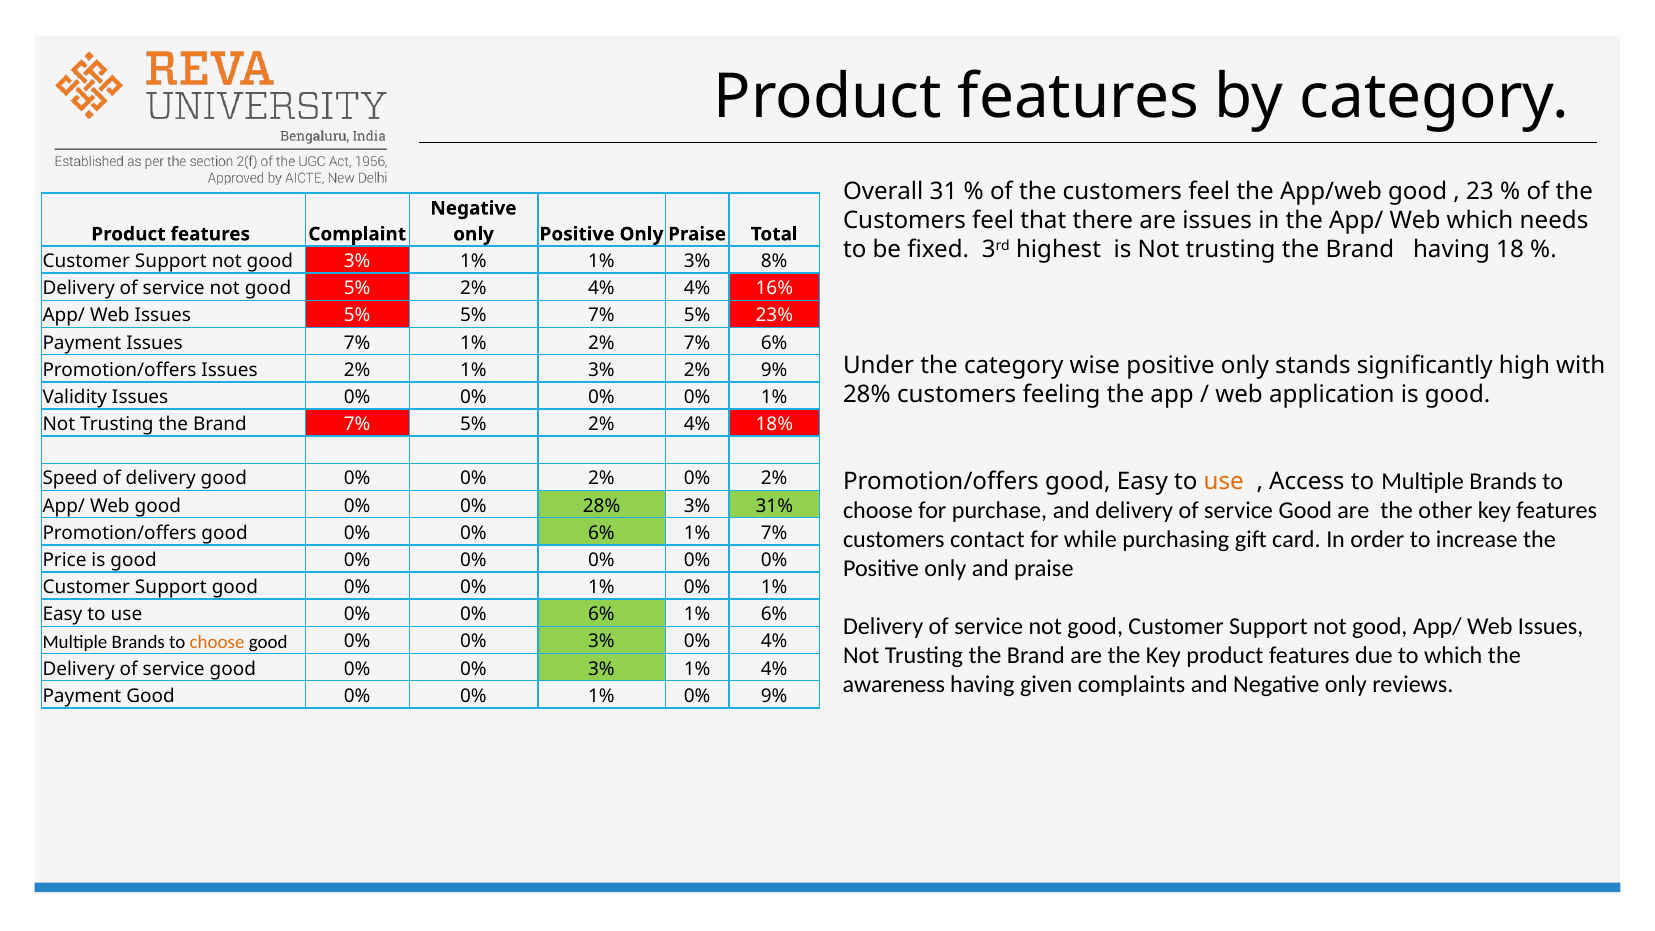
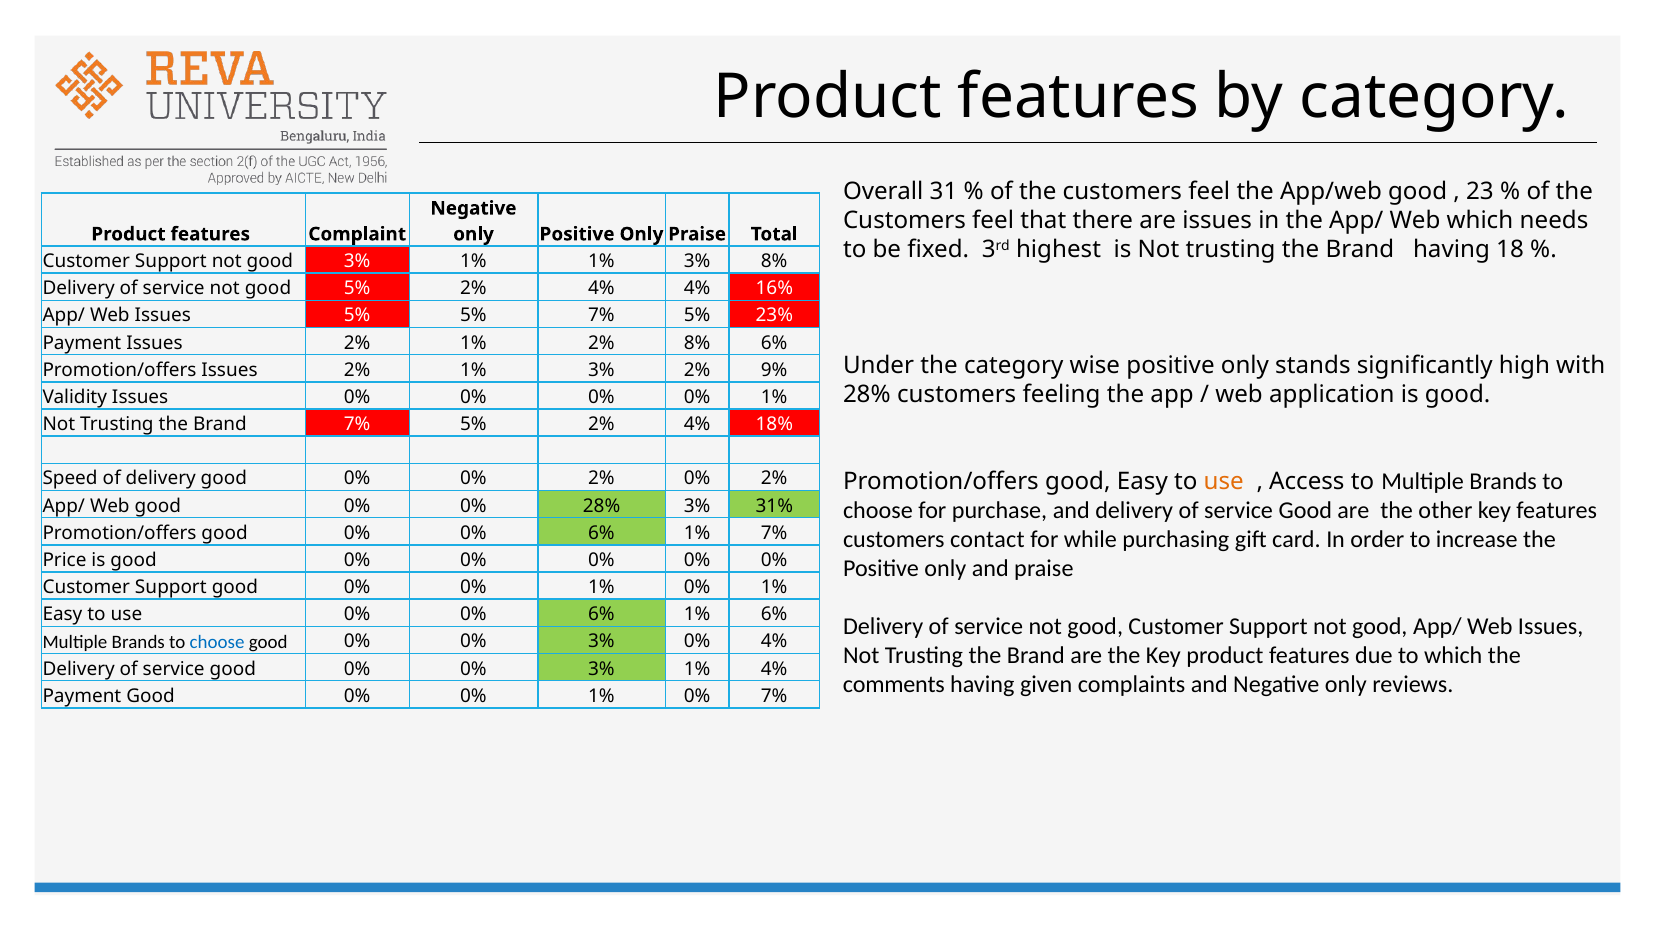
Payment Issues 7%: 7% -> 2% (357, 343)
2% 7%: 7% -> 8% (697, 343)
choose colour: orange -> blue (217, 642)
awareness: awareness -> comments (894, 684)
0% 9%: 9% -> 7% (774, 696)
